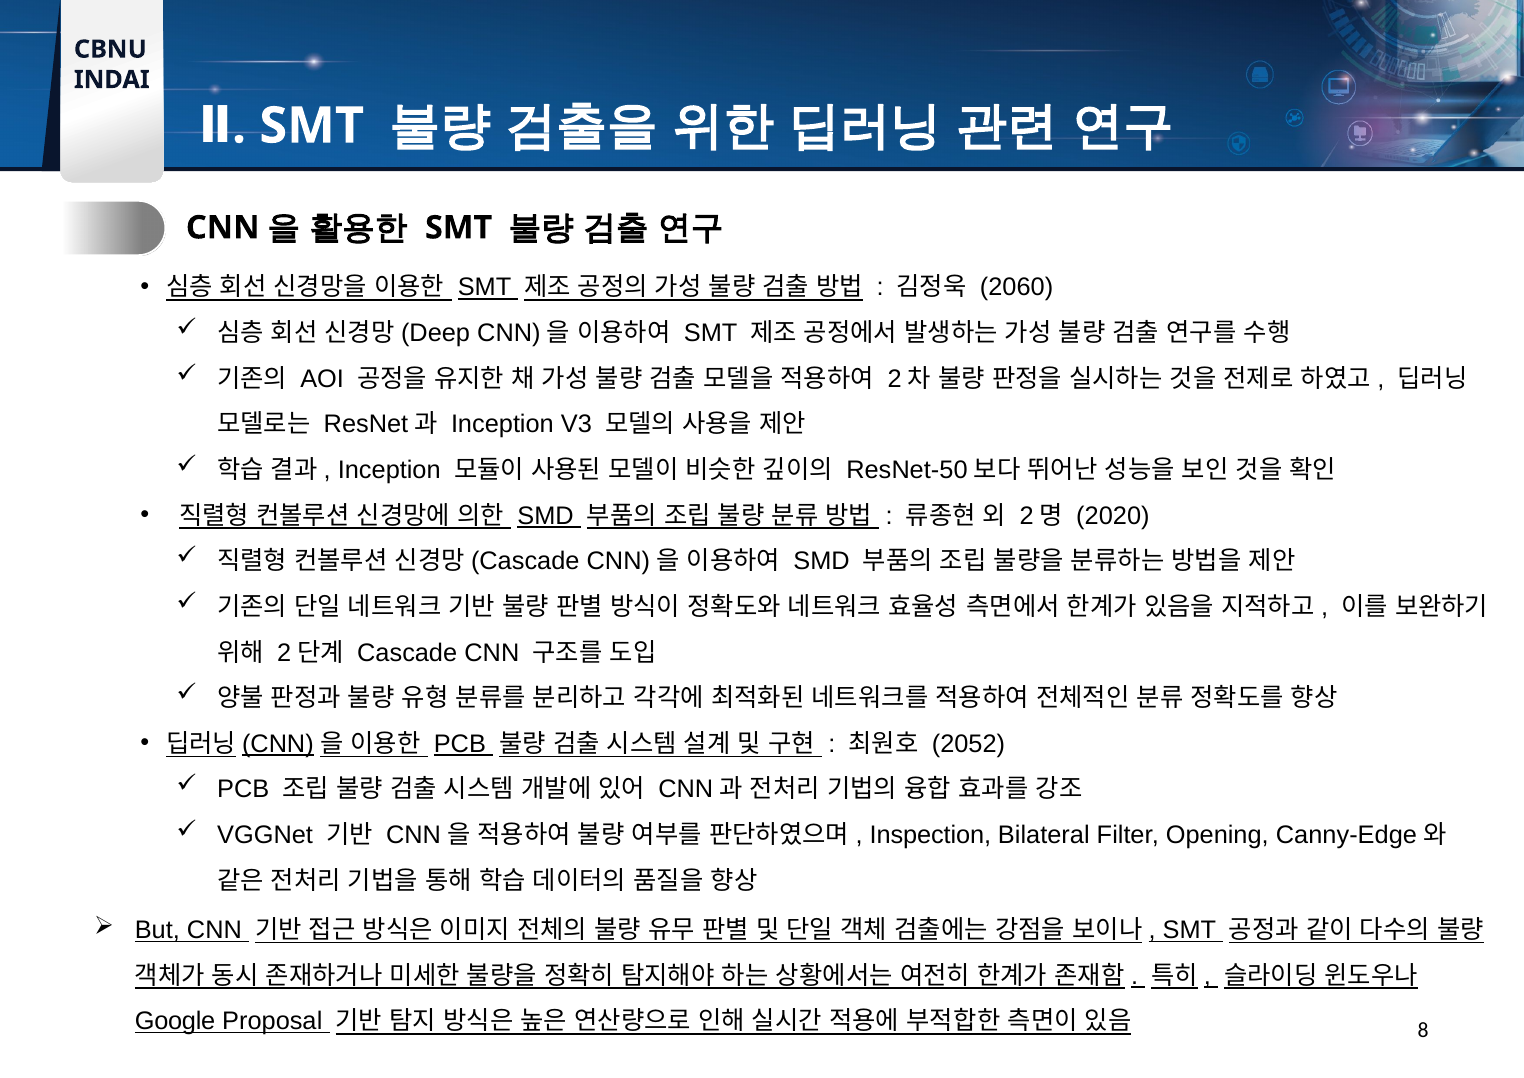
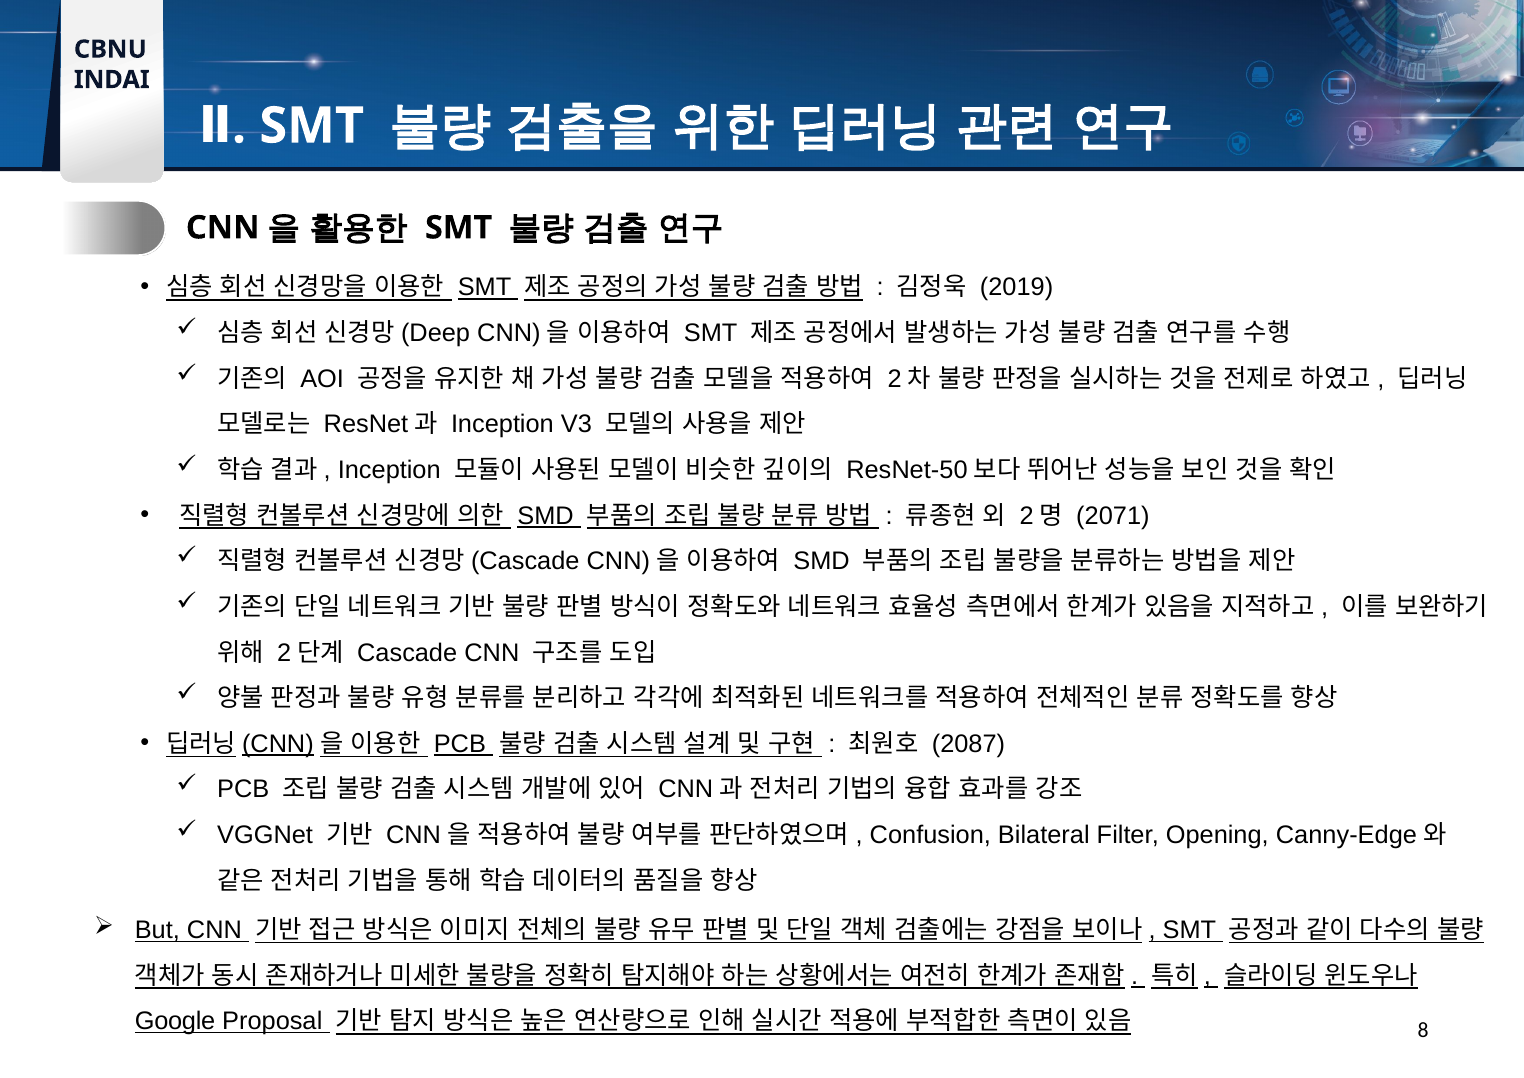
2060: 2060 -> 2019 (1017, 287)
2020: 2020 -> 2071 (1113, 516)
2052: 2052 -> 2087 (968, 744)
Inspection: Inspection -> Confusion (930, 835)
